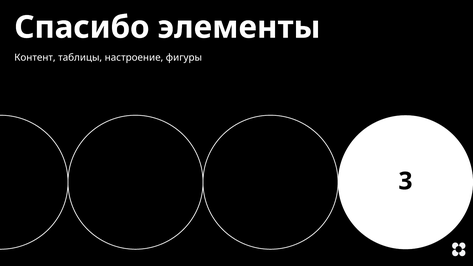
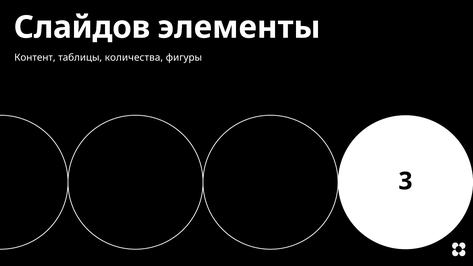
Спасибо: Спасибо -> Слайдов (82, 27)
настроение: настроение -> количества (134, 58)
